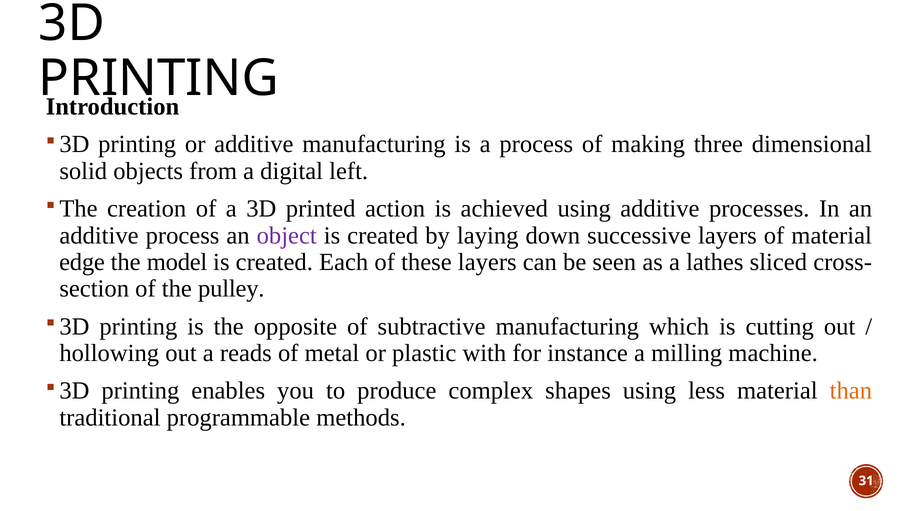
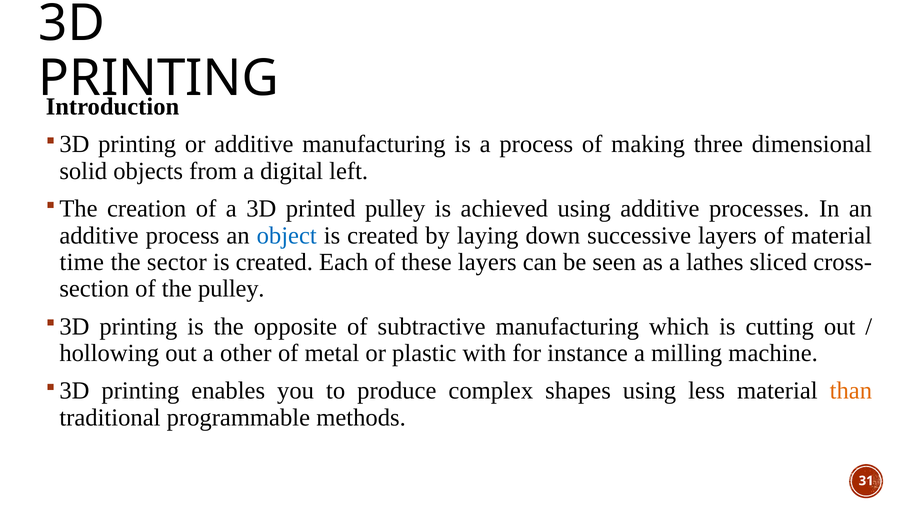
printed action: action -> pulley (395, 209)
object colour: purple -> blue (287, 235)
edge: edge -> time (82, 262)
model: model -> sector (177, 262)
reads: reads -> other (246, 353)
